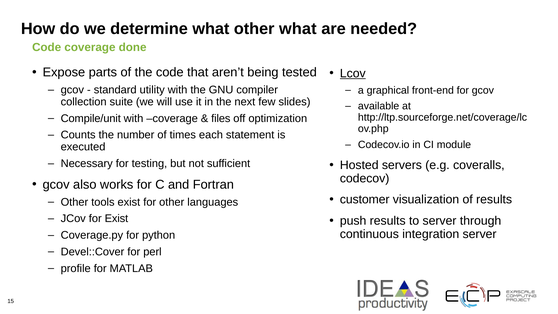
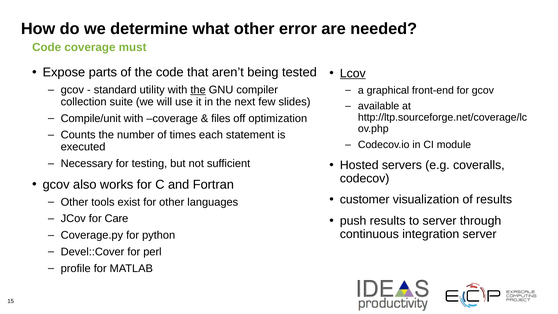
other what: what -> error (298, 29)
done: done -> must (133, 47)
the underline: none -> present (198, 90)
for Exist: Exist -> Care (116, 219)
